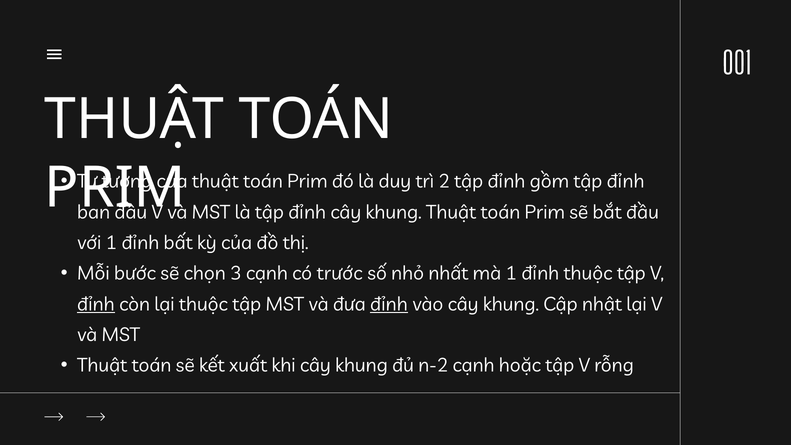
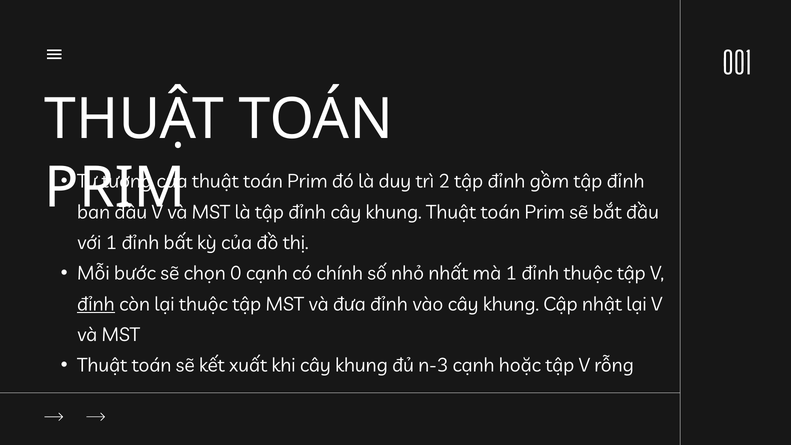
3: 3 -> 0 (236, 273)
trước: trước -> chính (340, 273)
đỉnh underline: present -> none (389, 304)
n-2: n-2 -> n-3 (433, 366)
